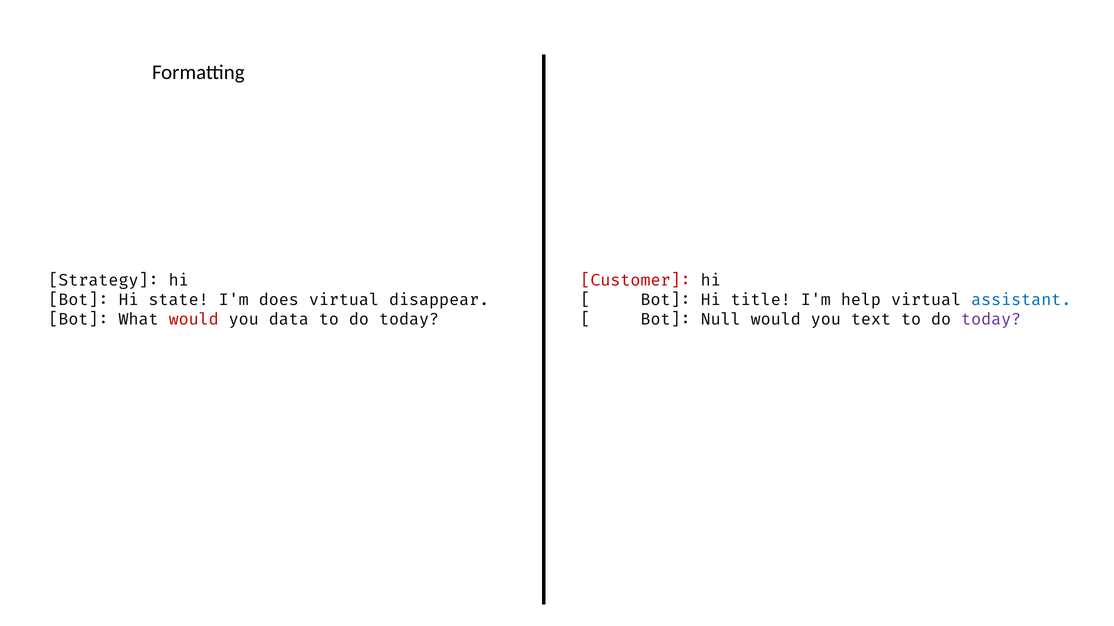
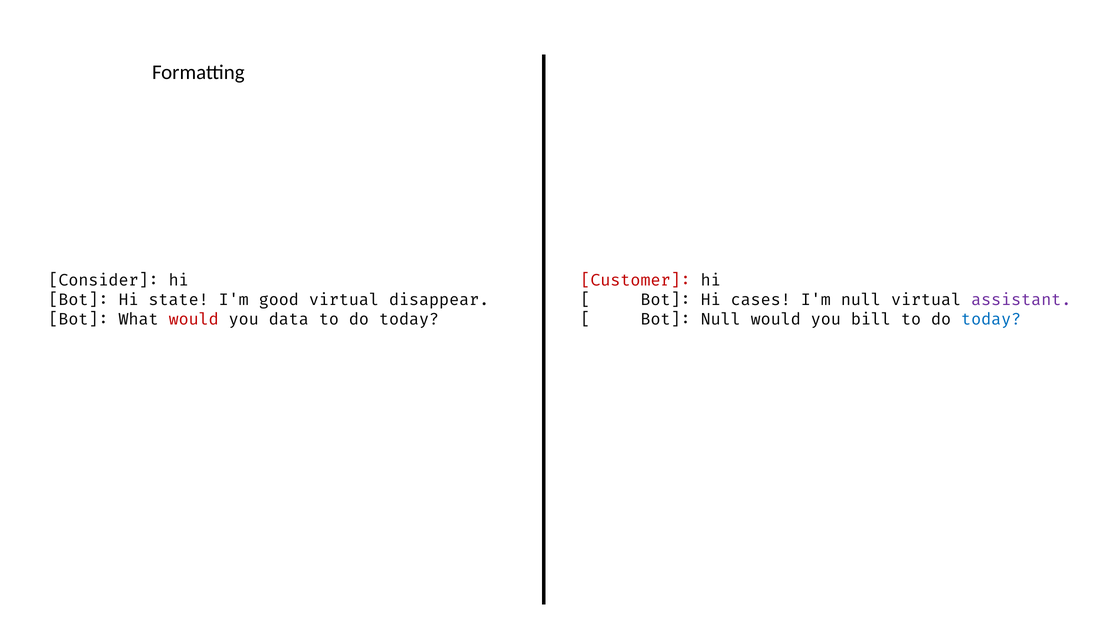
Strategy: Strategy -> Consider (103, 281)
does: does -> good (279, 300)
title: title -> cases (761, 300)
I'm help: help -> null (861, 300)
assistant colour: blue -> purple (1021, 300)
text: text -> bill (871, 320)
today colour: purple -> blue (991, 320)
